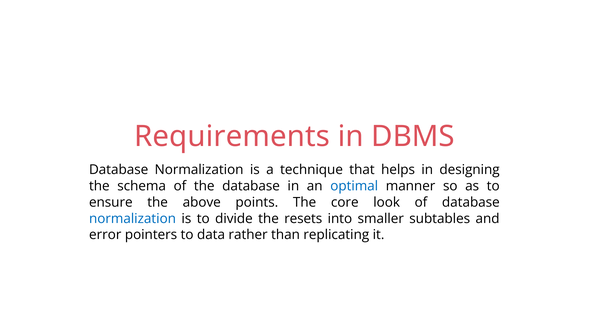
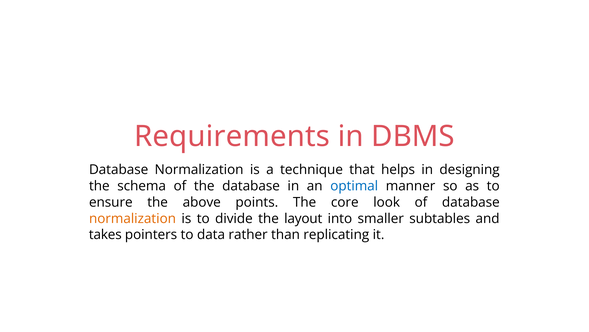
normalization colour: blue -> orange (132, 218)
resets: resets -> layout (303, 218)
error: error -> takes (105, 234)
